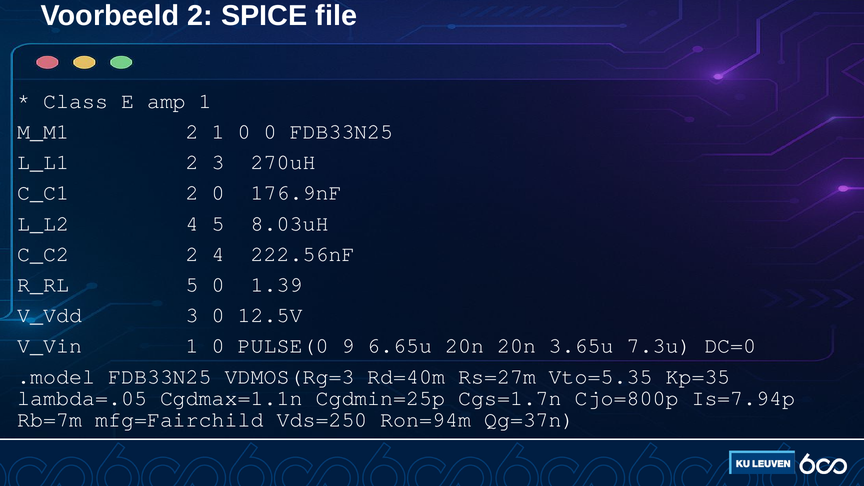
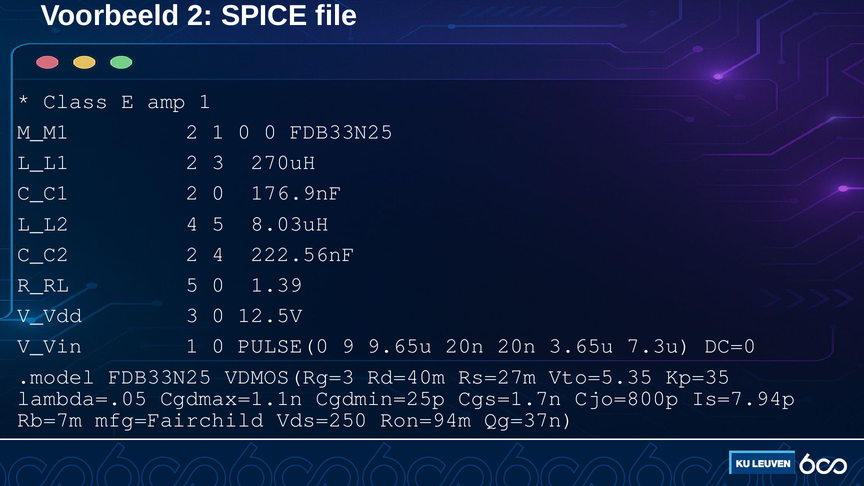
6.65u: 6.65u -> 9.65u (400, 346)
